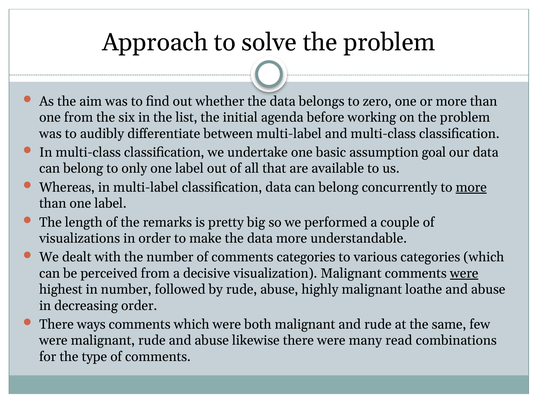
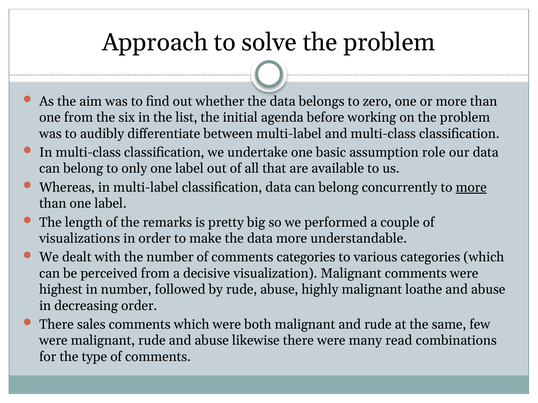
goal: goal -> role (434, 153)
were underline: present -> none (464, 274)
ways: ways -> sales (91, 325)
